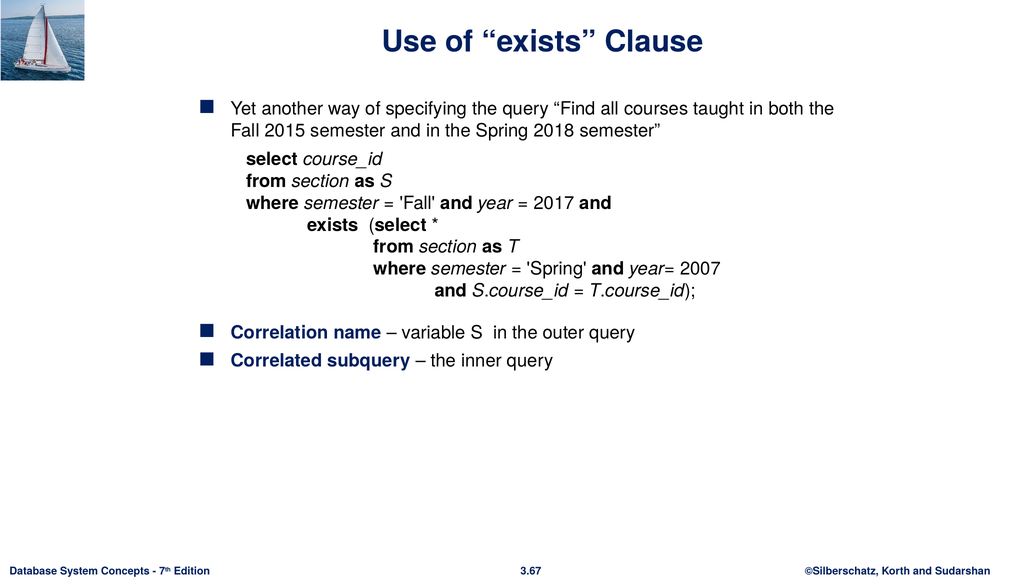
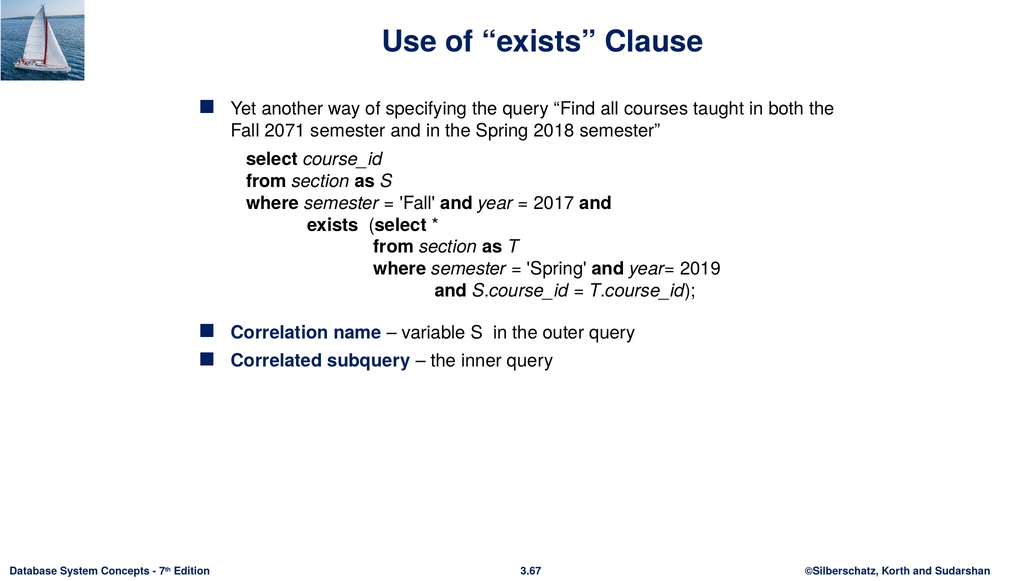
2015: 2015 -> 2071 (285, 131)
2007: 2007 -> 2019 (700, 269)
